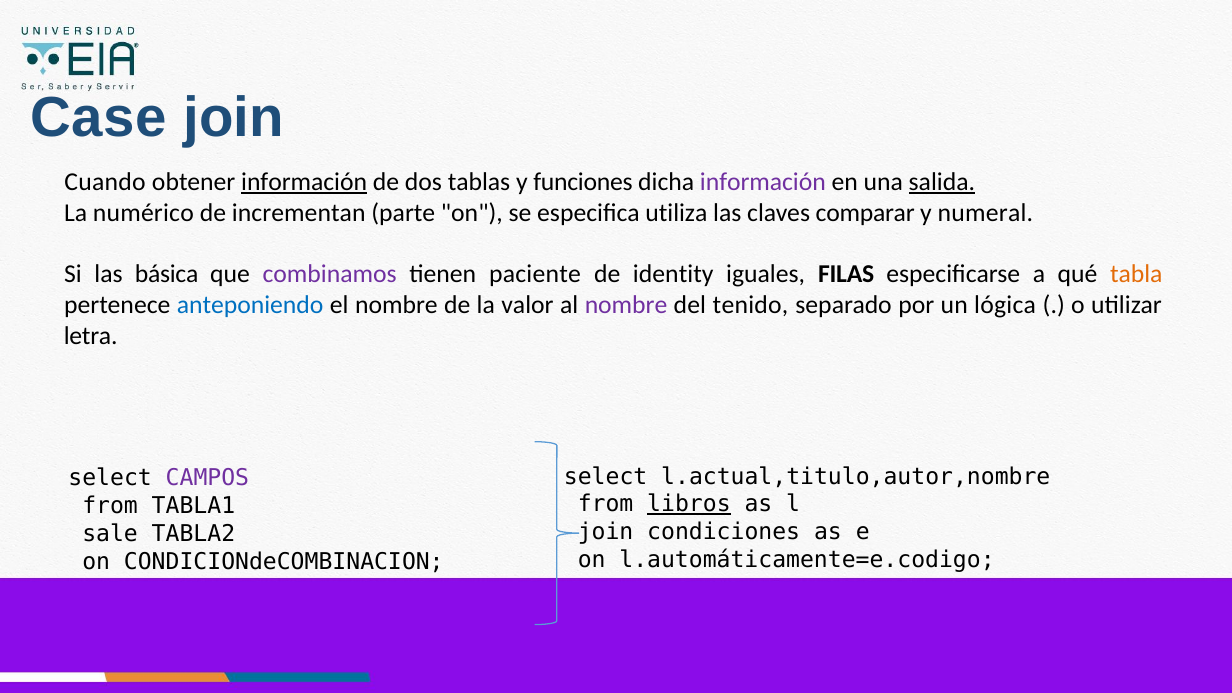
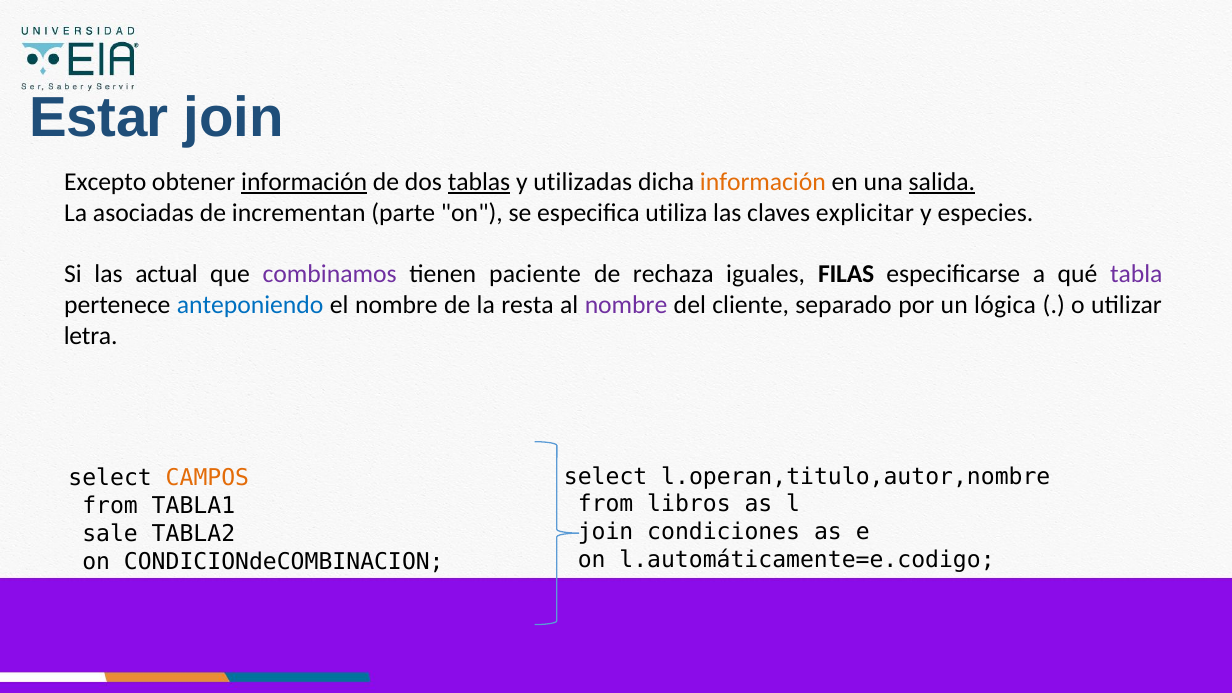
Case: Case -> Estar (99, 118)
Cuando: Cuando -> Excepto (105, 182)
tablas underline: none -> present (479, 182)
funciones: funciones -> utilizadas (583, 182)
información colour: purple -> orange (763, 182)
numérico: numérico -> asociadas (143, 213)
comparar: comparar -> explicitar (865, 213)
numeral: numeral -> especies (985, 213)
básica: básica -> actual (167, 274)
identity: identity -> rechaza (673, 274)
tabla colour: orange -> purple (1136, 274)
valor: valor -> resta (528, 305)
tenido: tenido -> cliente (751, 305)
l.actual,titulo,autor,nombre: l.actual,titulo,autor,nombre -> l.operan,titulo,autor,nombre (856, 476)
CAMPOS colour: purple -> orange (207, 478)
libros underline: present -> none (689, 504)
